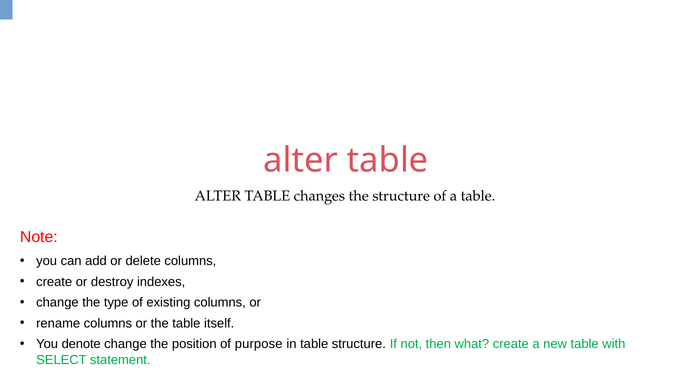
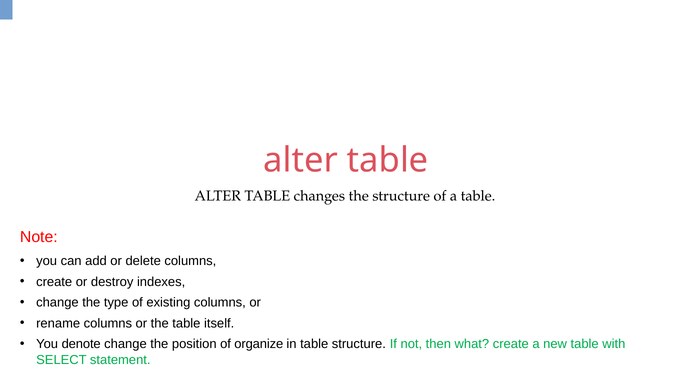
purpose: purpose -> organize (259, 343)
